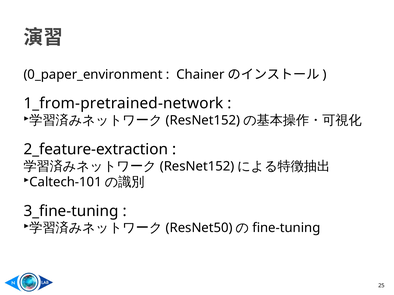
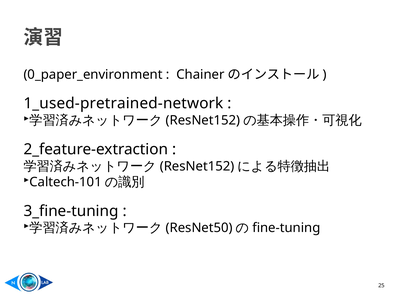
1_from-pretrained-network: 1_from-pretrained-network -> 1_used-pretrained-network (123, 104)
